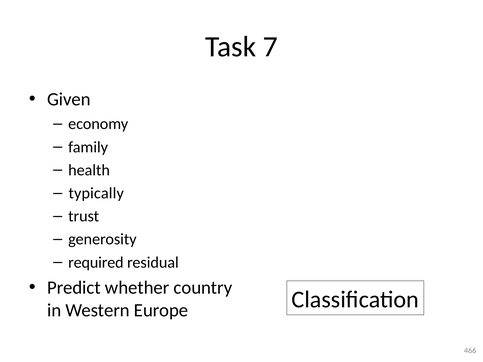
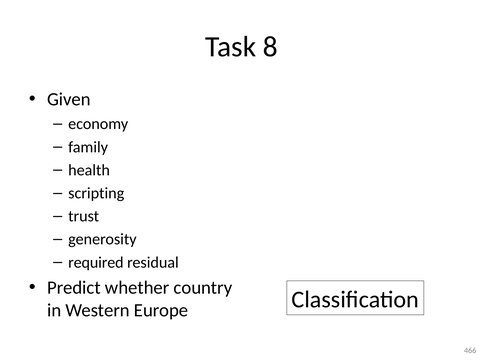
7: 7 -> 8 (270, 47)
typically: typically -> scripting (96, 193)
